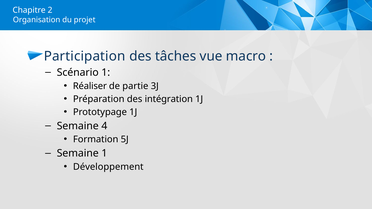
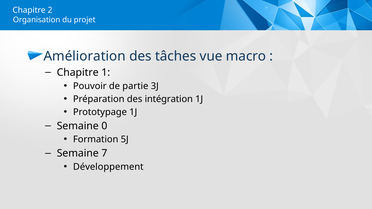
Participation: Participation -> Amélioration (85, 56)
Scénario: Scénario -> Chapitre (78, 72)
Réaliser: Réaliser -> Pouvoir (90, 86)
4: 4 -> 0 (104, 126)
Semaine 1: 1 -> 7 (104, 154)
